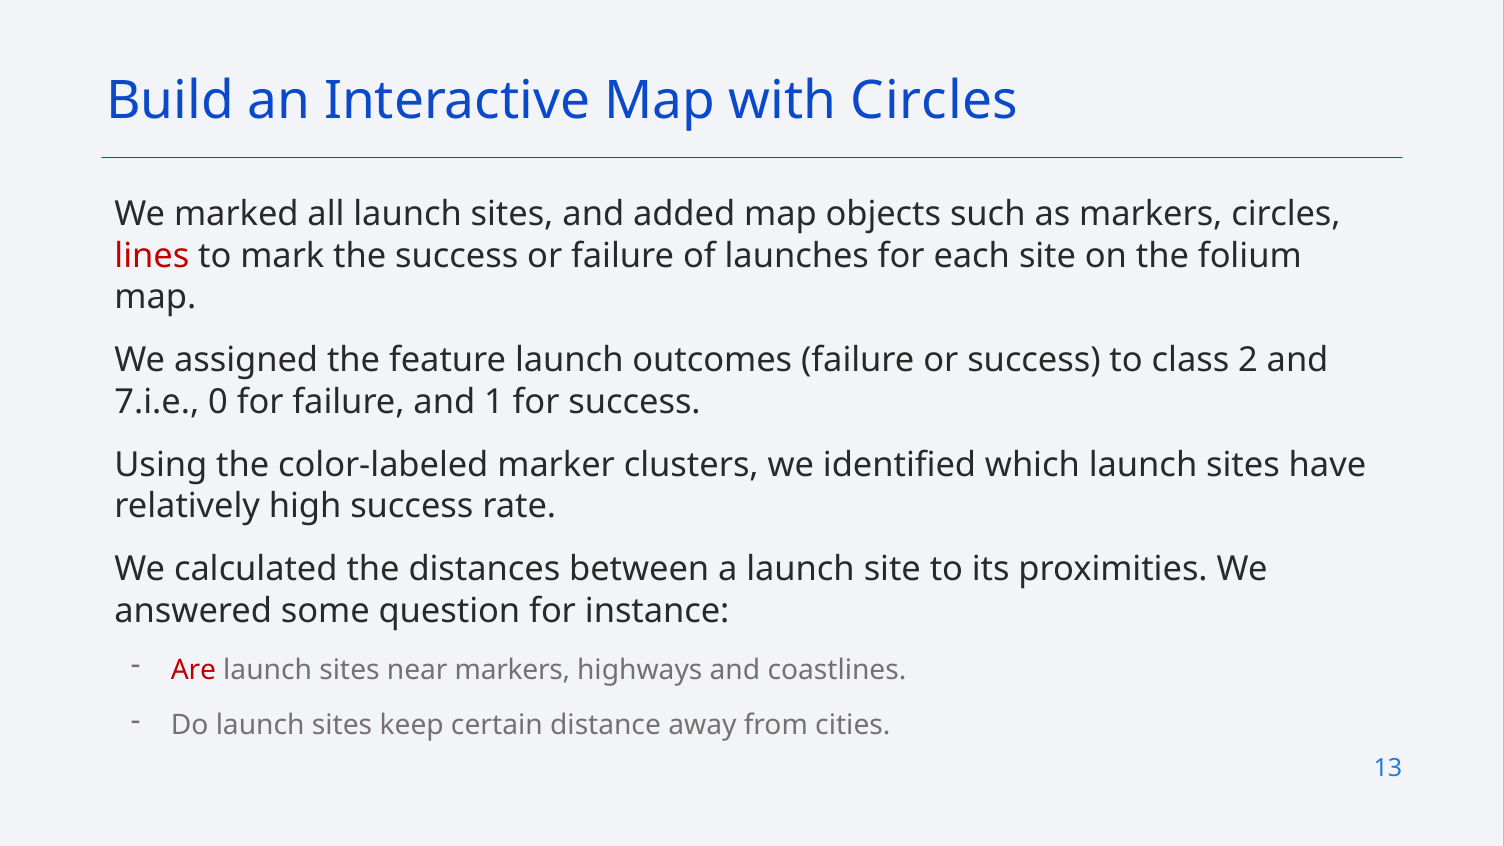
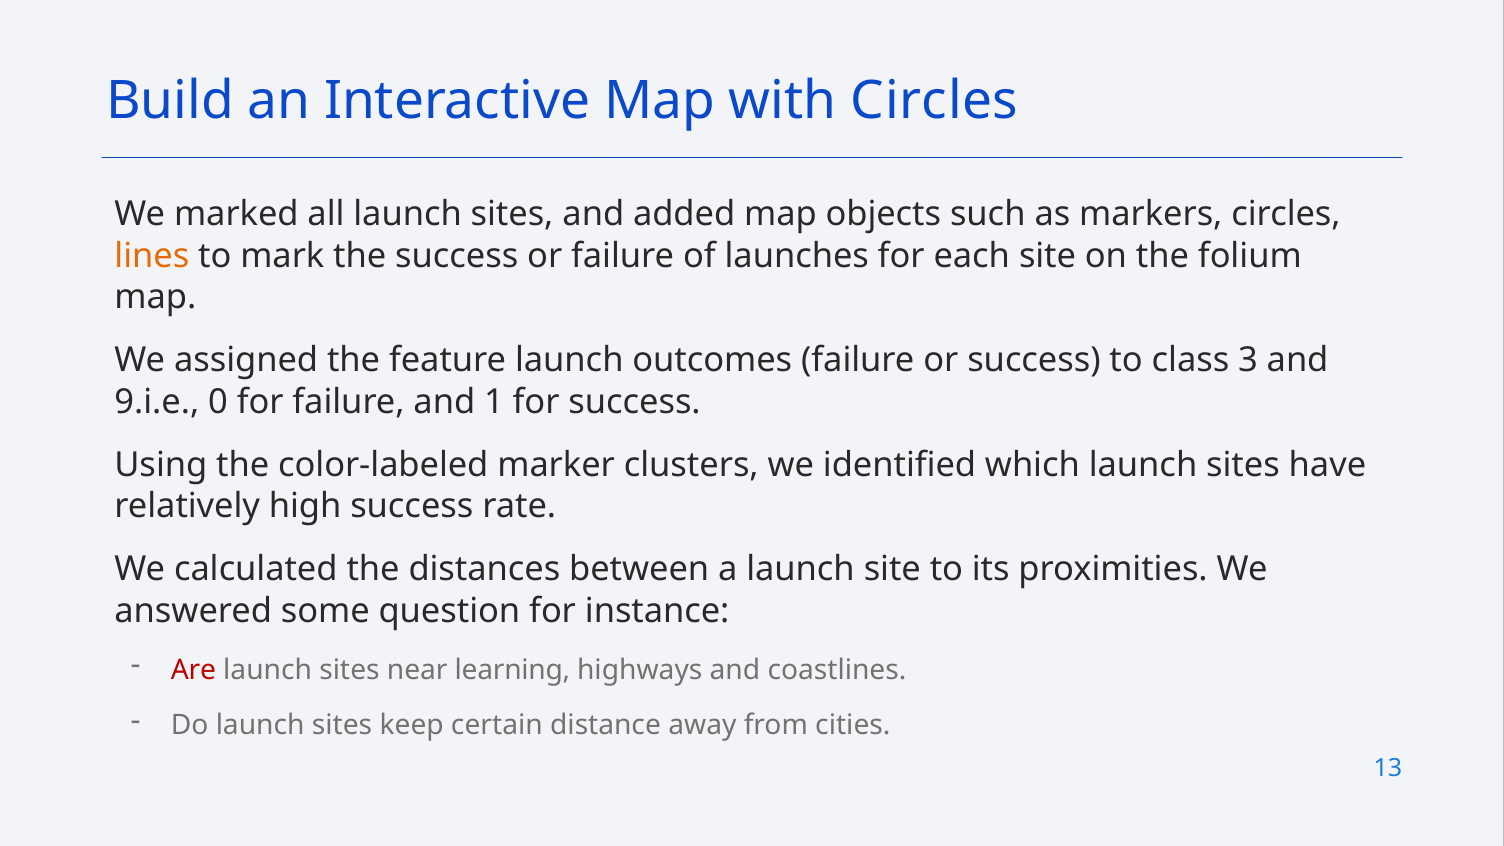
lines colour: red -> orange (152, 256)
2: 2 -> 3 (1248, 360)
7.i.e: 7.i.e -> 9.i.e (157, 402)
near markers: markers -> learning (512, 670)
